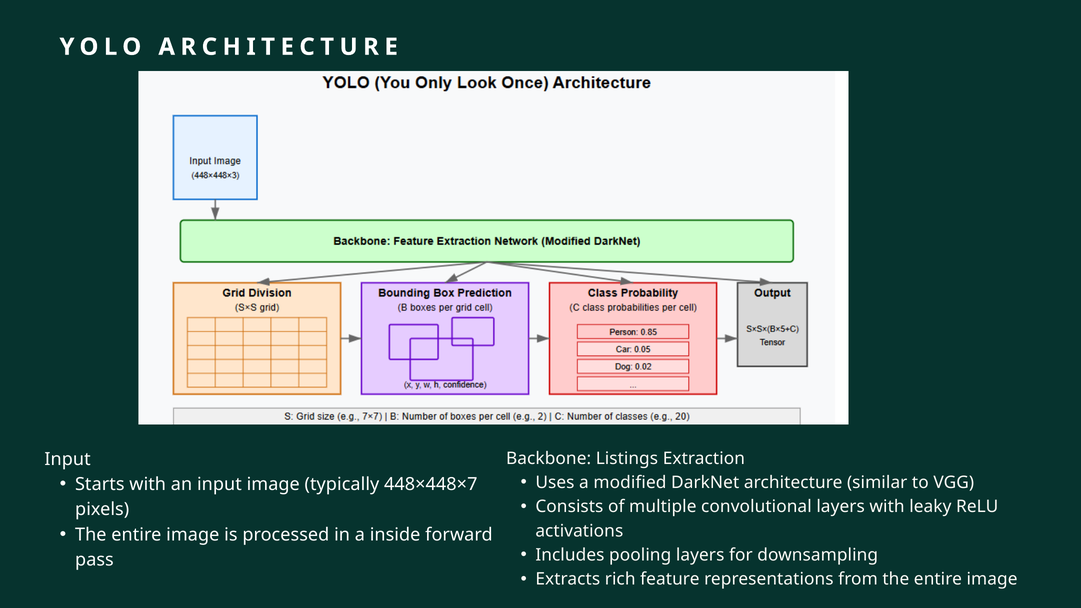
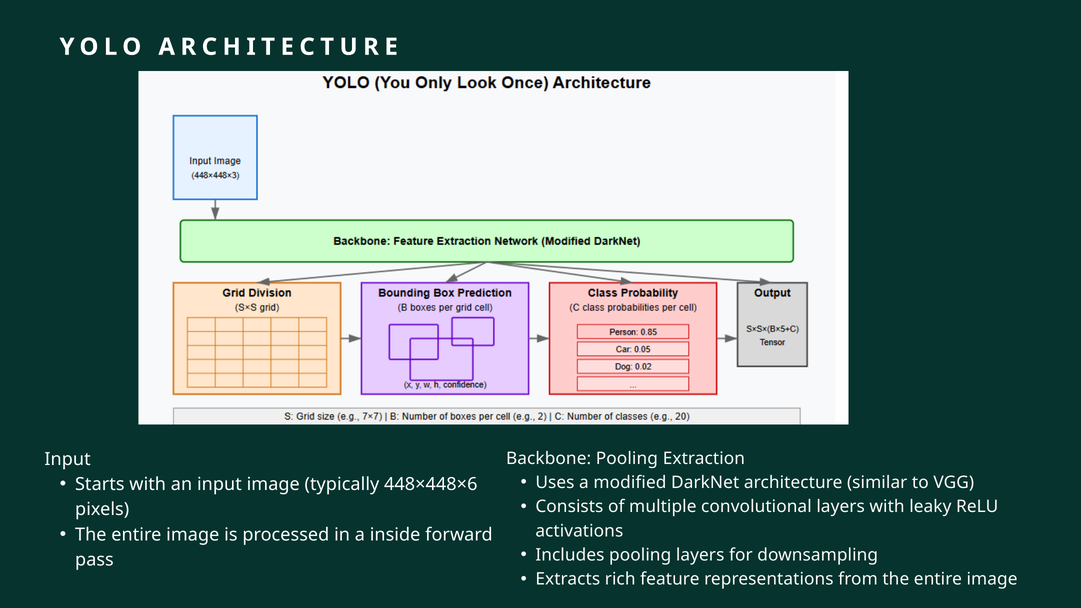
Backbone Listings: Listings -> Pooling (627, 458)
448×448×7: 448×448×7 -> 448×448×6 (431, 484)
